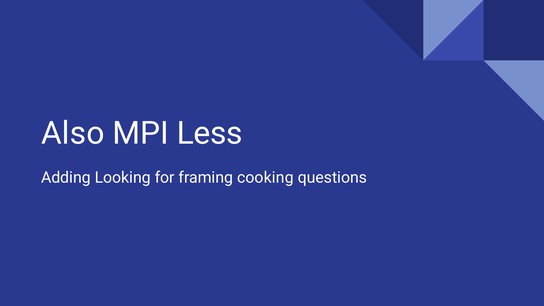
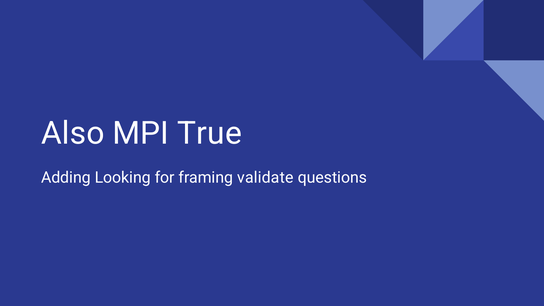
Less: Less -> True (209, 133)
cooking: cooking -> validate (265, 178)
